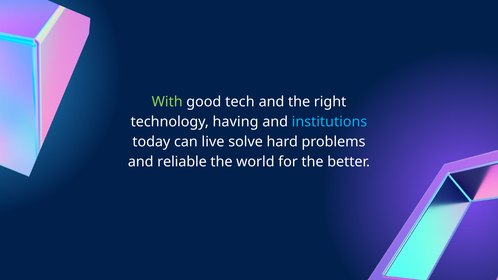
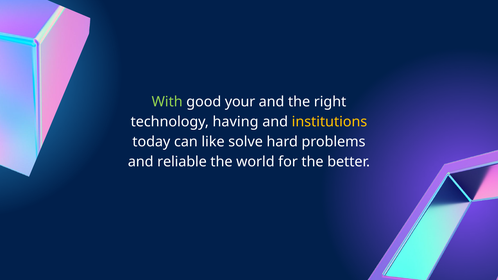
tech: tech -> your (240, 102)
institutions colour: light blue -> yellow (329, 122)
live: live -> like (213, 142)
